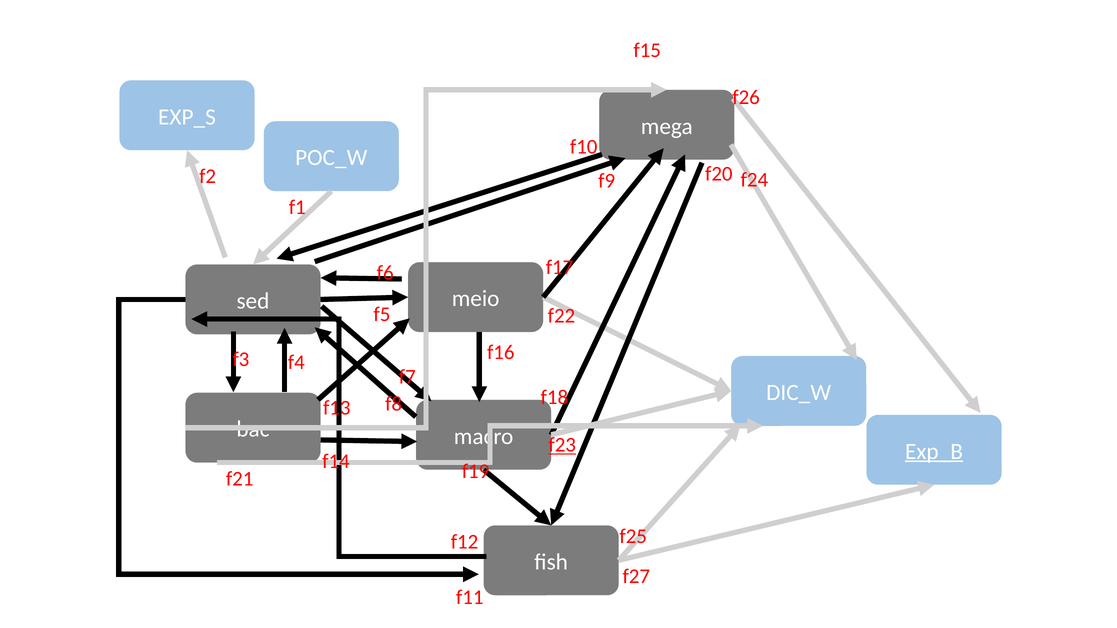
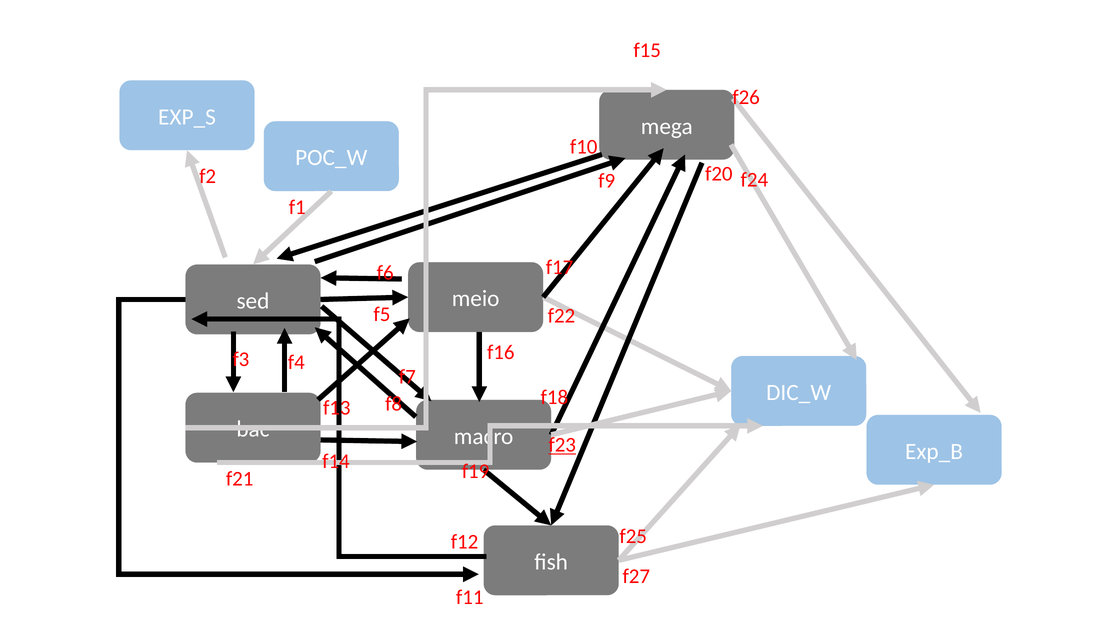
Exp_B underline: present -> none (934, 452)
